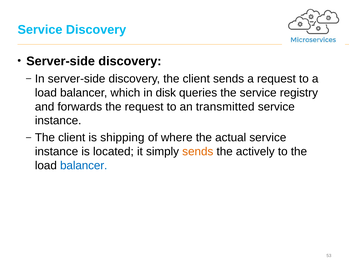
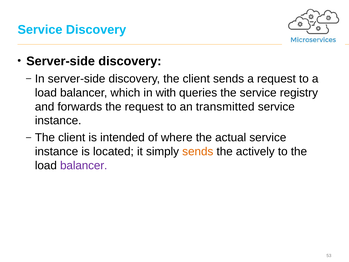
disk: disk -> with (166, 93)
shipping: shipping -> intended (122, 138)
balancer colour: blue -> purple (84, 165)
